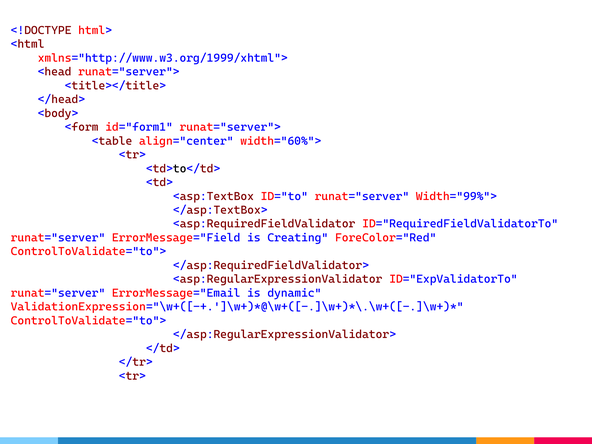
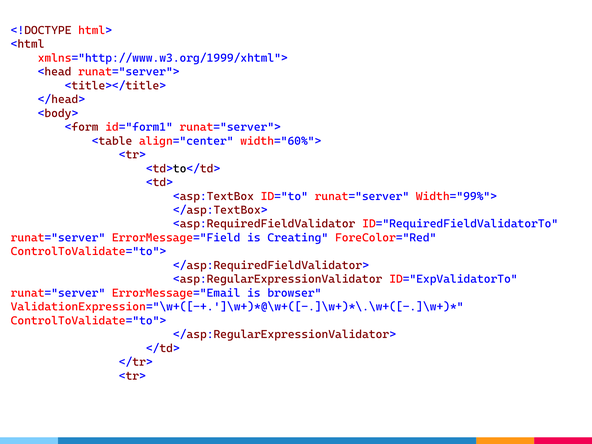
dynamic: dynamic -> browser (294, 293)
